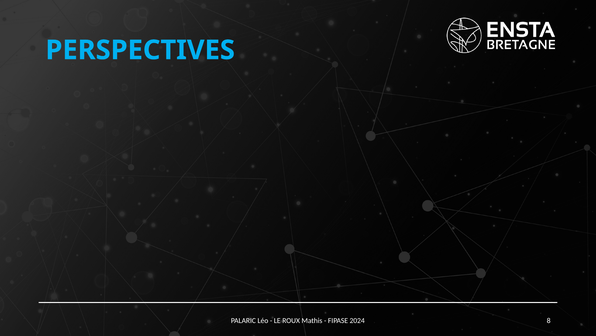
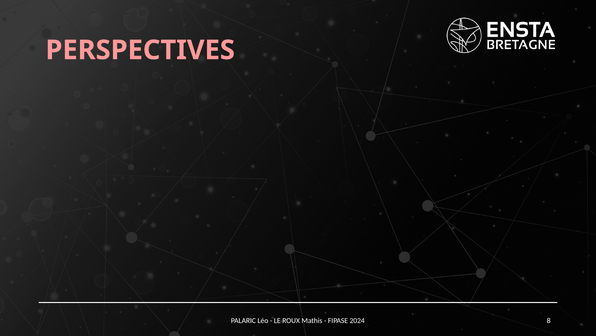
PERSPECTIVES colour: light blue -> pink (140, 50)
